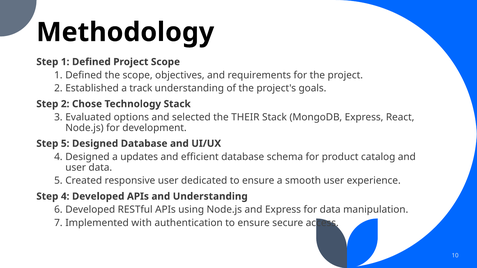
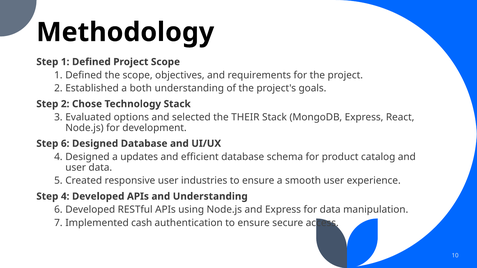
track: track -> both (141, 88)
Step 5: 5 -> 6 (65, 144)
dedicated: dedicated -> industries (204, 181)
with: with -> cash (142, 223)
